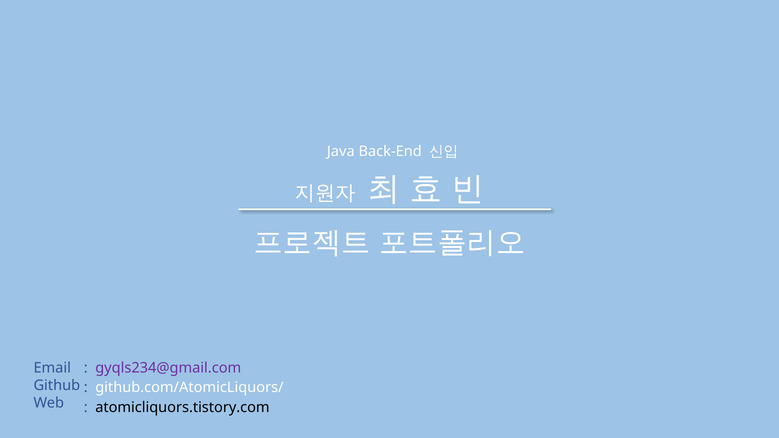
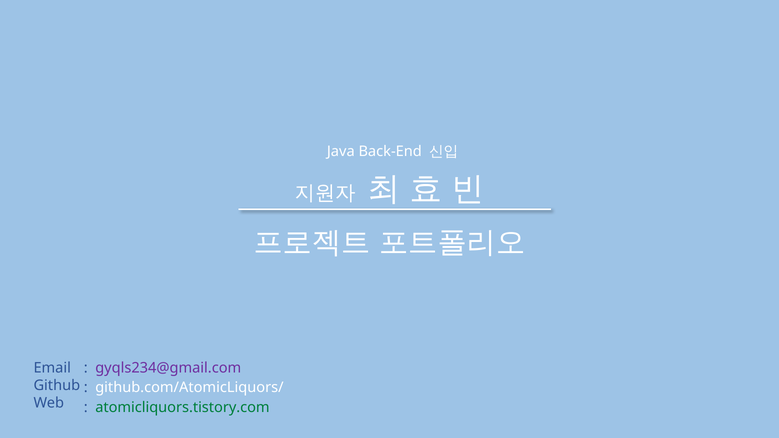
atomicliquors.tistory.com colour: black -> green (182, 408)
